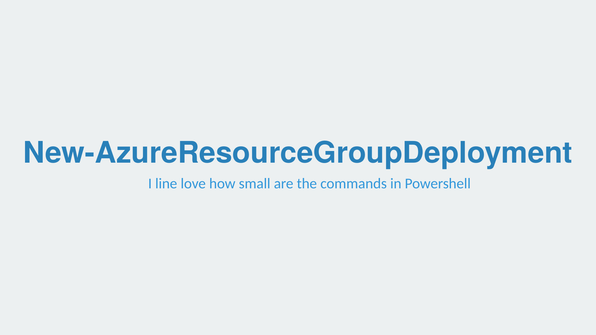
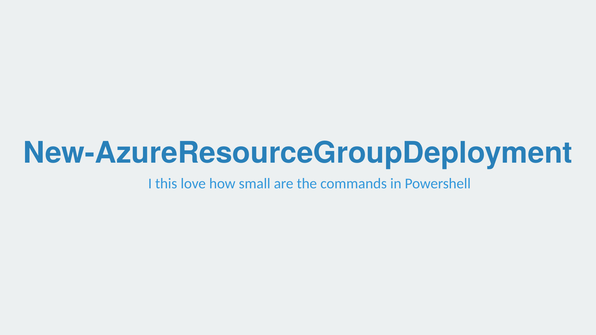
line: line -> this (166, 184)
